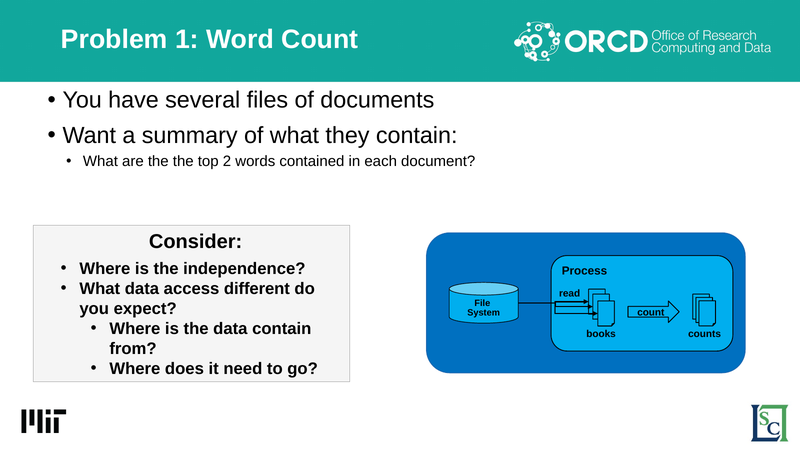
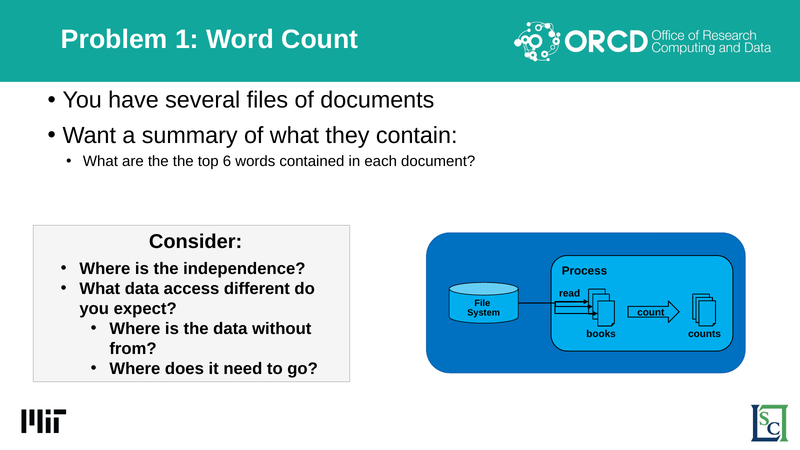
2: 2 -> 6 (227, 161)
data contain: contain -> without (282, 329)
